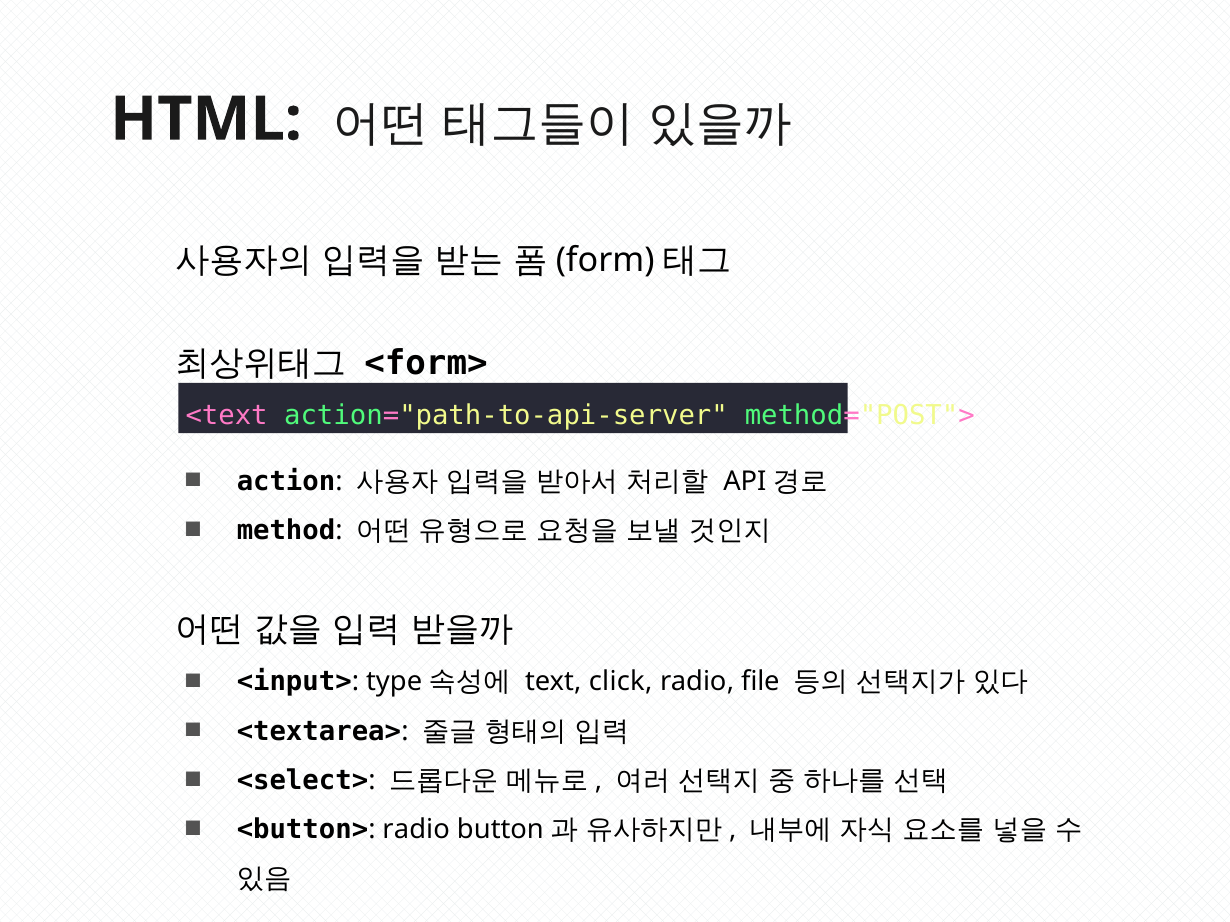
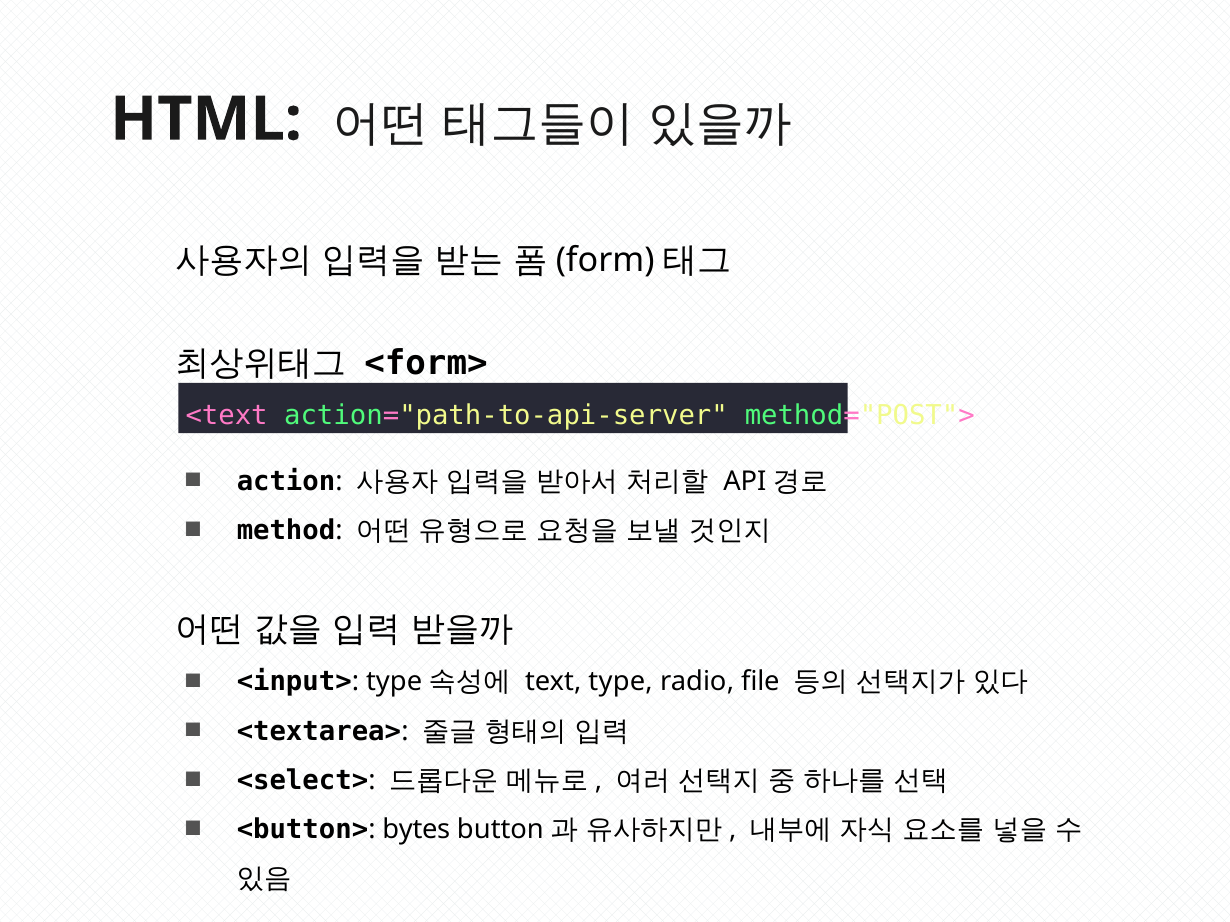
click: click -> type (621, 682)
<button> radio: radio -> bytes (416, 830)
